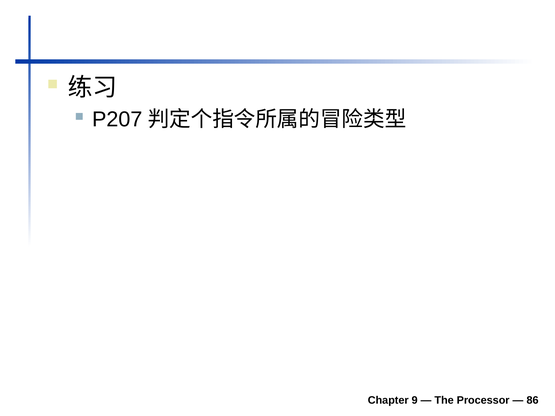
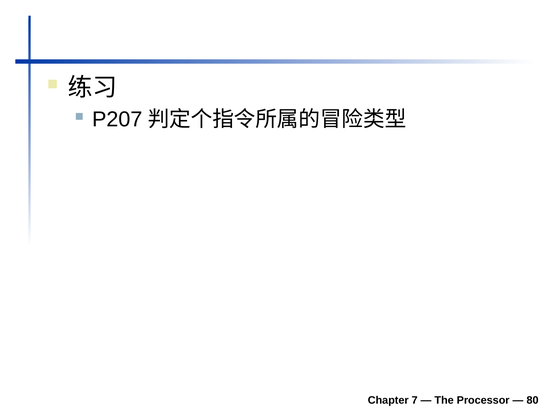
9: 9 -> 7 (415, 401)
86: 86 -> 80 (533, 401)
